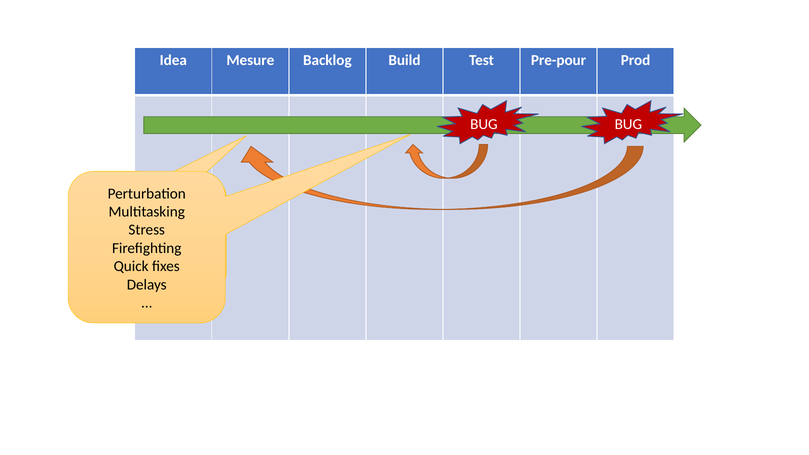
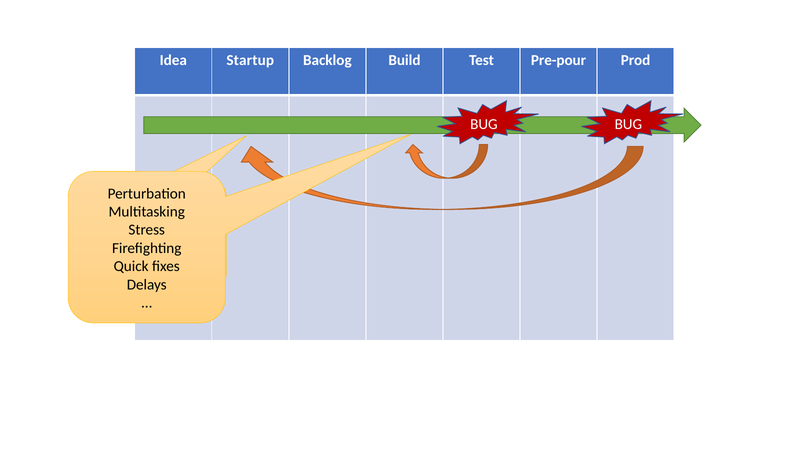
Mesure: Mesure -> Startup (250, 60)
